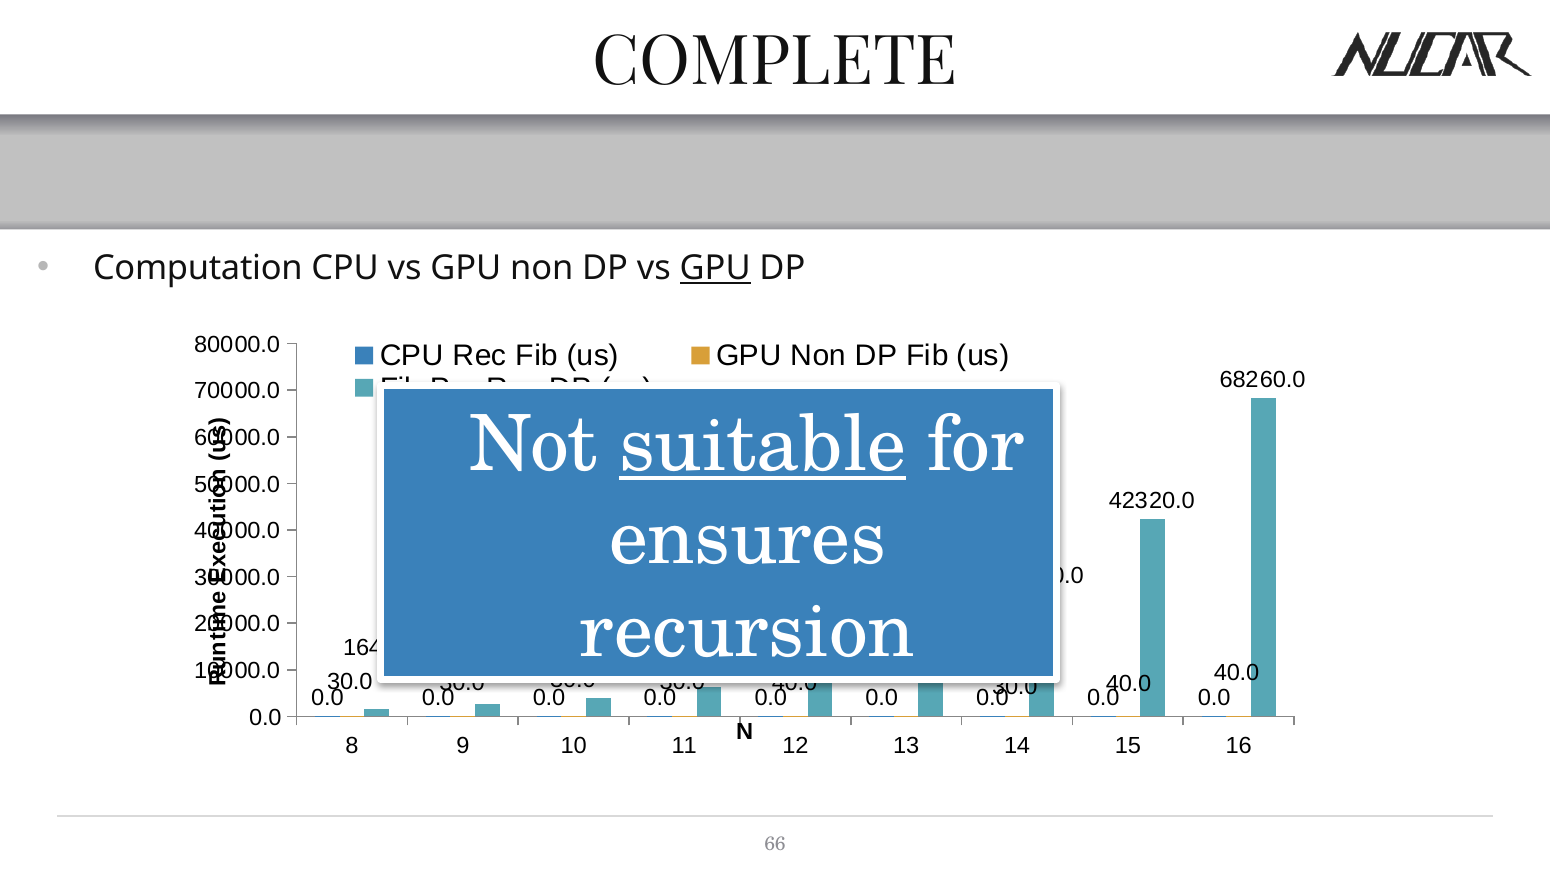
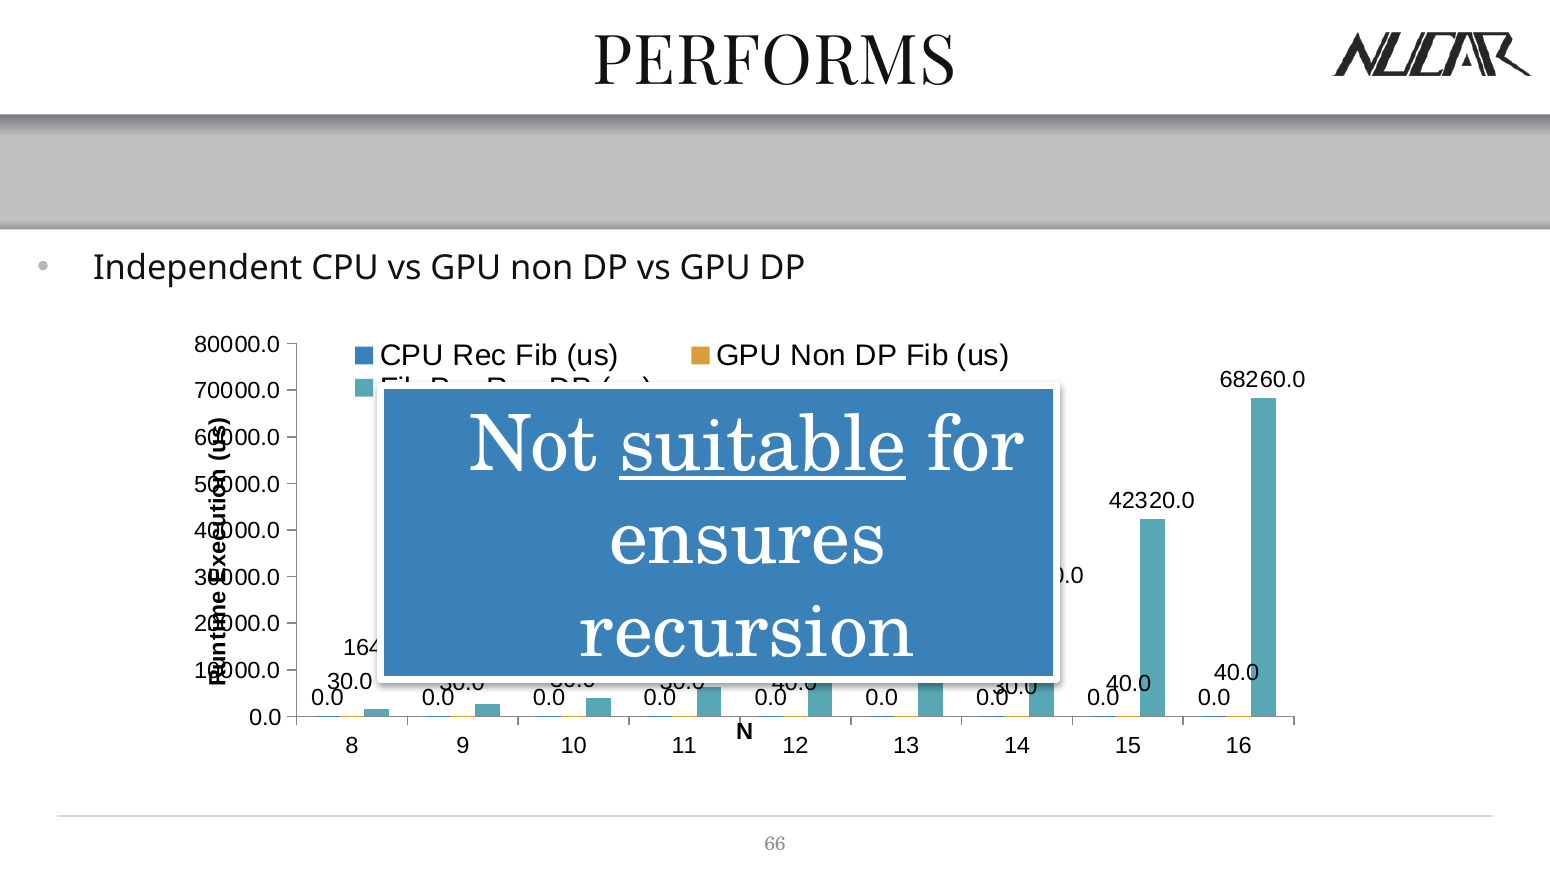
COMPLETE: COMPLETE -> PERFORMS (775, 62)
Computation: Computation -> Independent (198, 268)
GPU underline: present -> none (715, 268)
